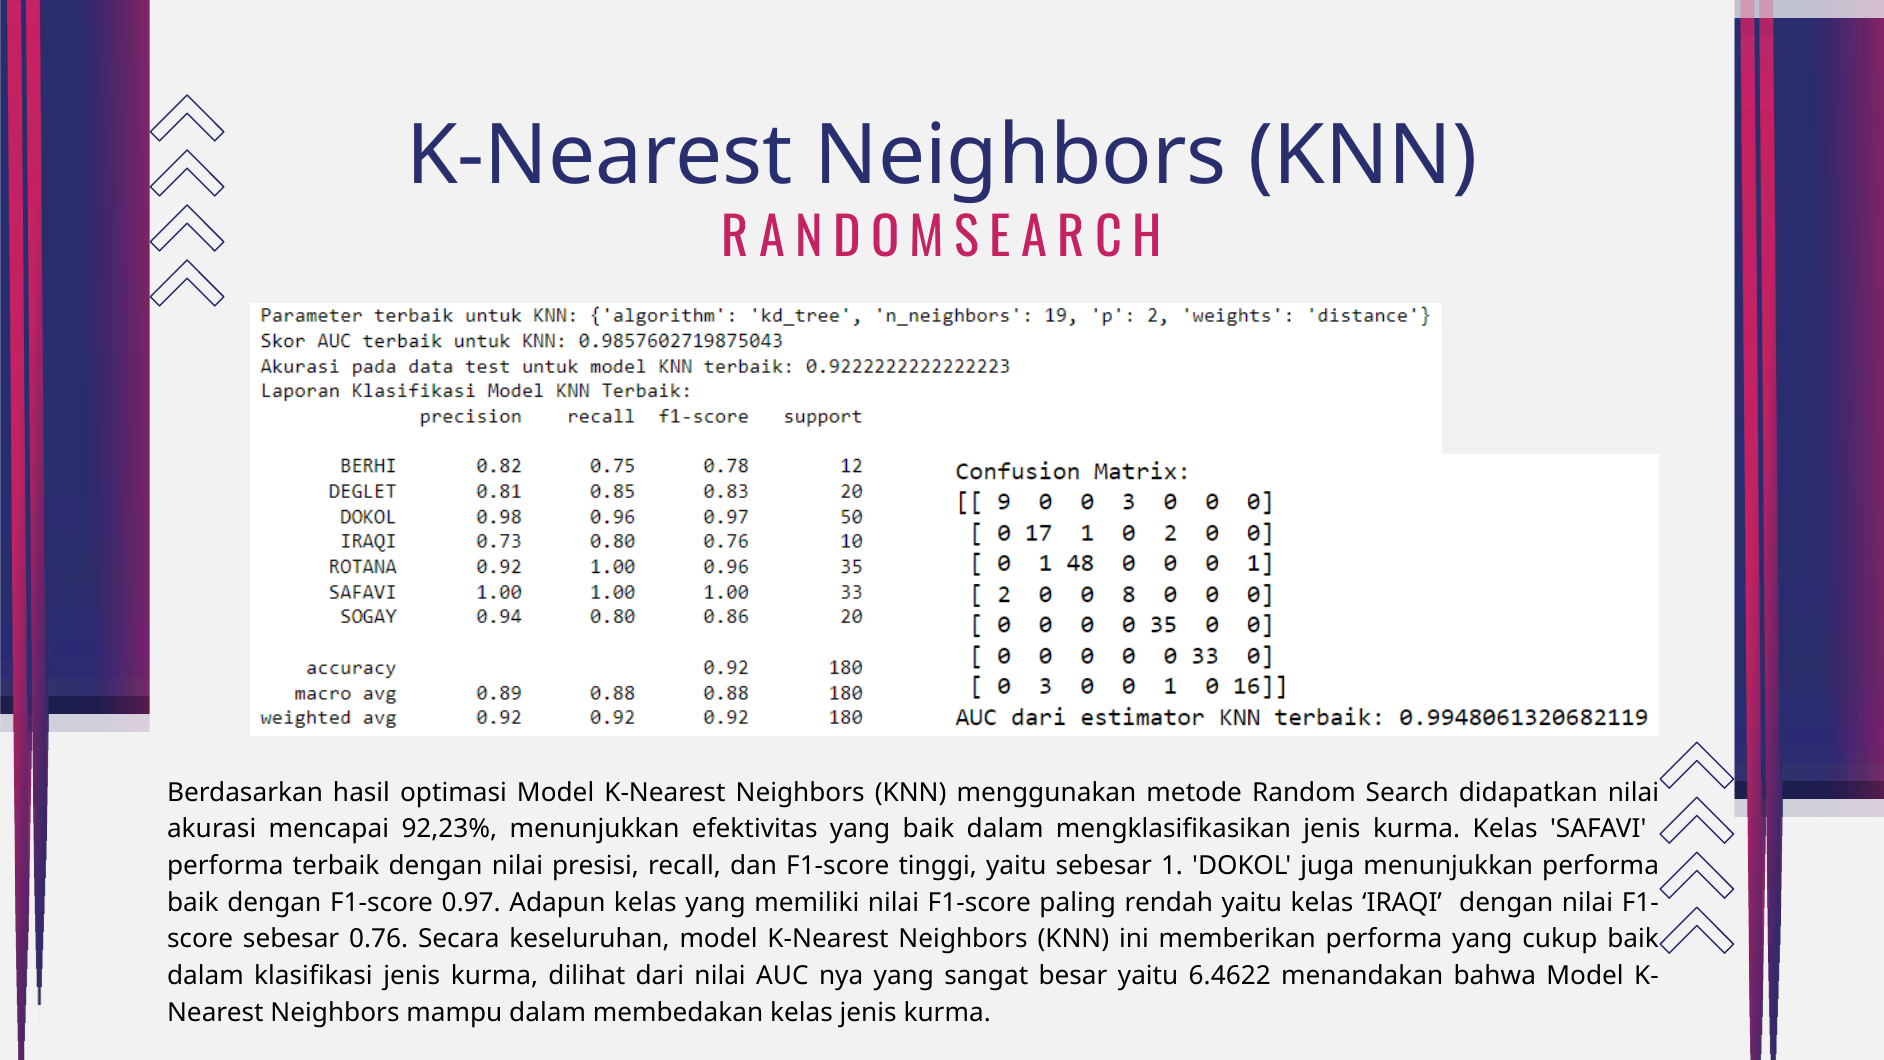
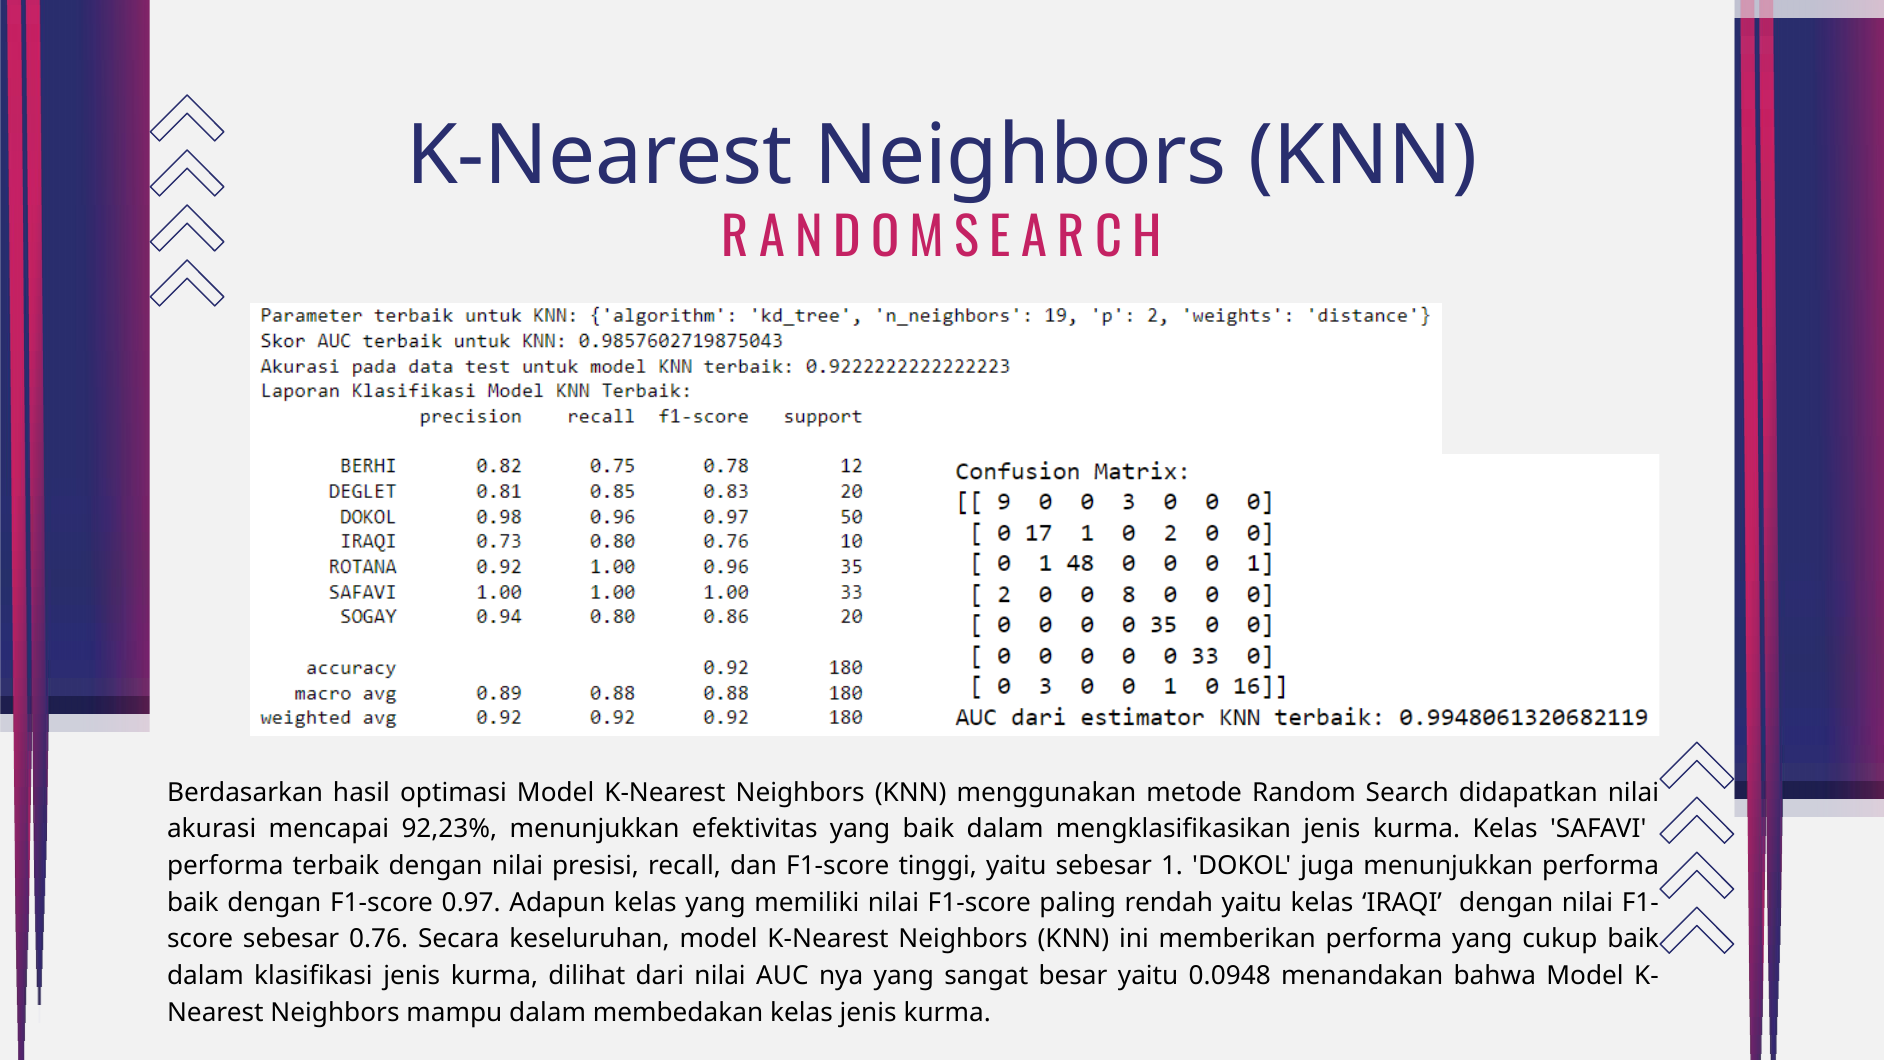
6.4622: 6.4622 -> 0.0948 (1230, 976)
